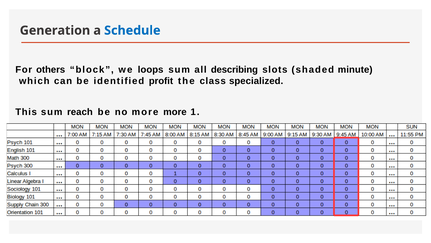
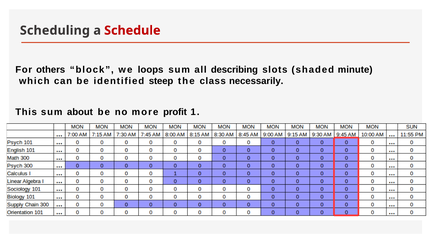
Generation: Generation -> Scheduling (55, 30)
Schedule colour: blue -> red (132, 30)
profit: profit -> steep (161, 81)
specialized: specialized -> necessarily (256, 81)
reach: reach -> about (80, 112)
more more: more -> profit (175, 112)
